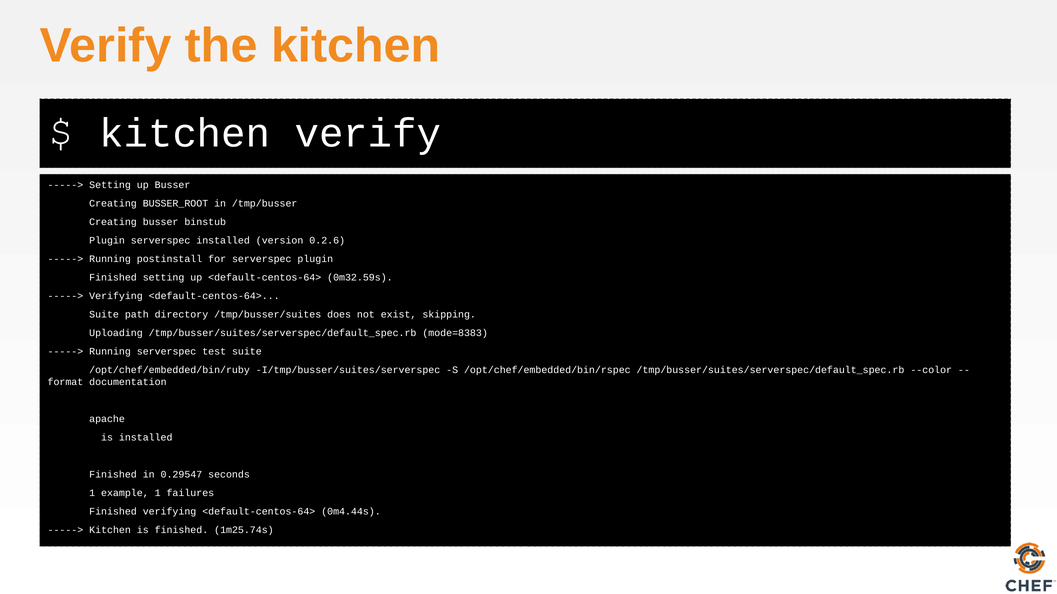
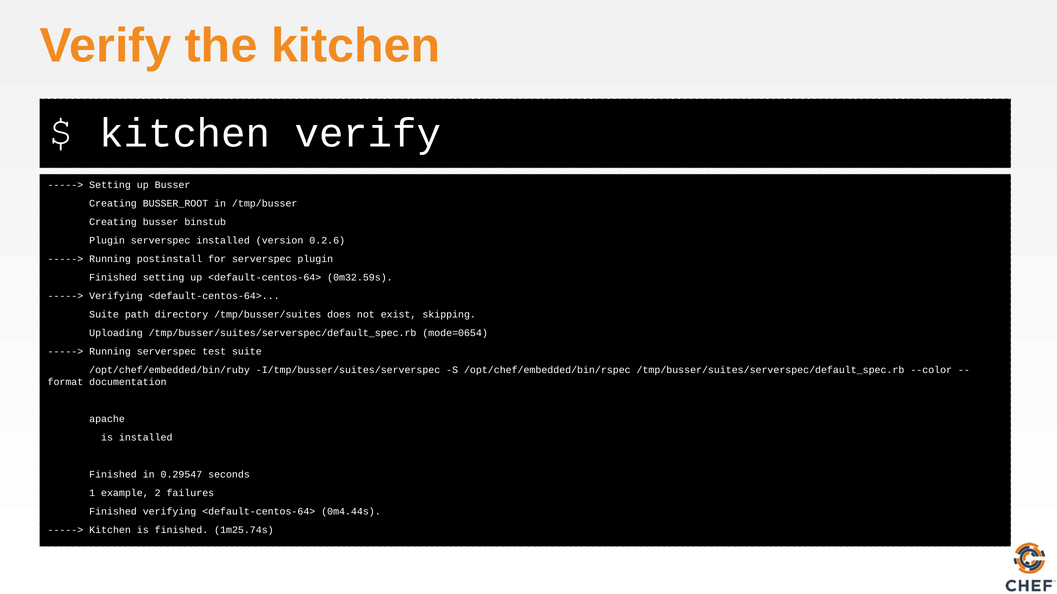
mode=8383: mode=8383 -> mode=0654 (455, 333)
example 1: 1 -> 2 (158, 494)
